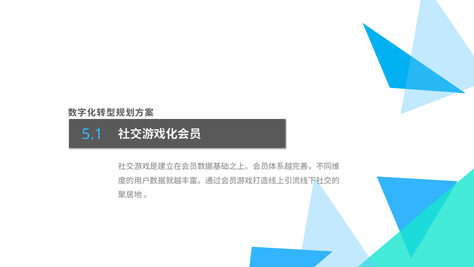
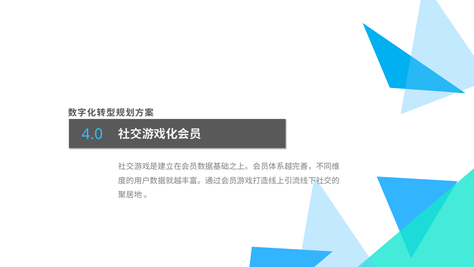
5.1: 5.1 -> 4.0 (92, 134)
